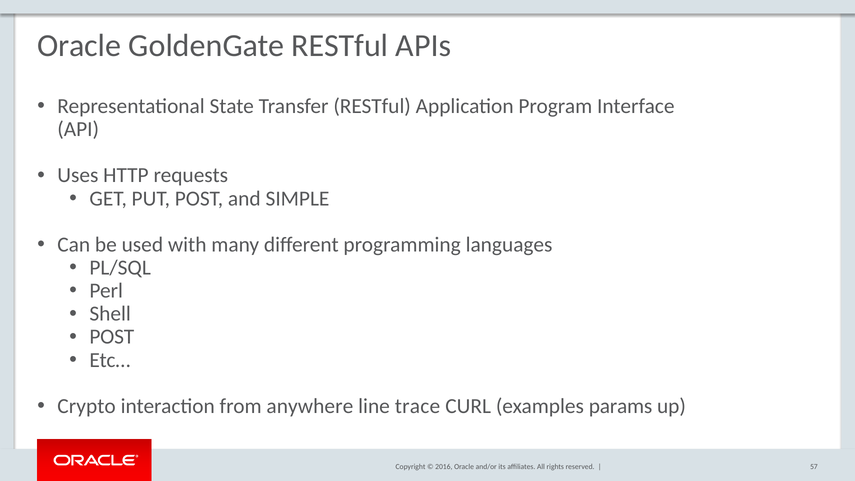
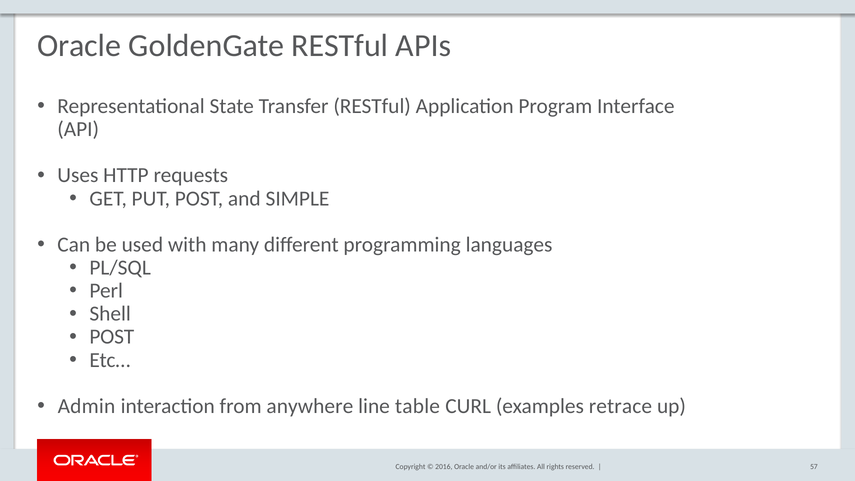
Crypto: Crypto -> Admin (86, 406)
trace: trace -> table (417, 406)
params: params -> retrace (620, 406)
